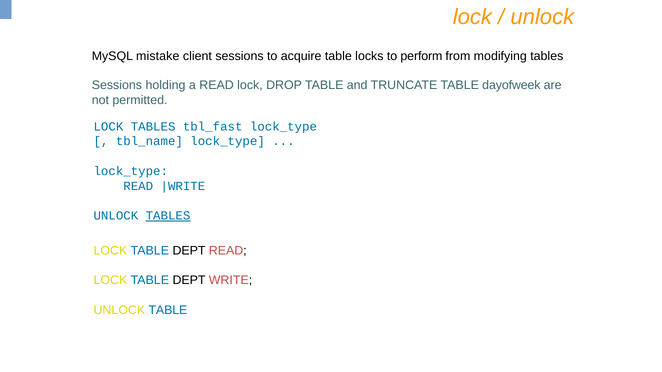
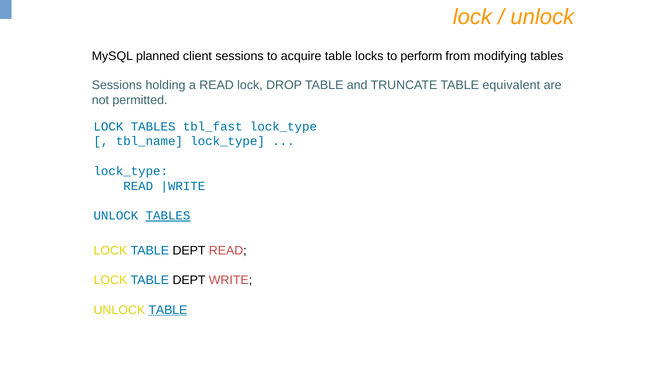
mistake: mistake -> planned (158, 56)
dayofweek: dayofweek -> equivalent (511, 85)
TABLE underline: none -> present (168, 310)
